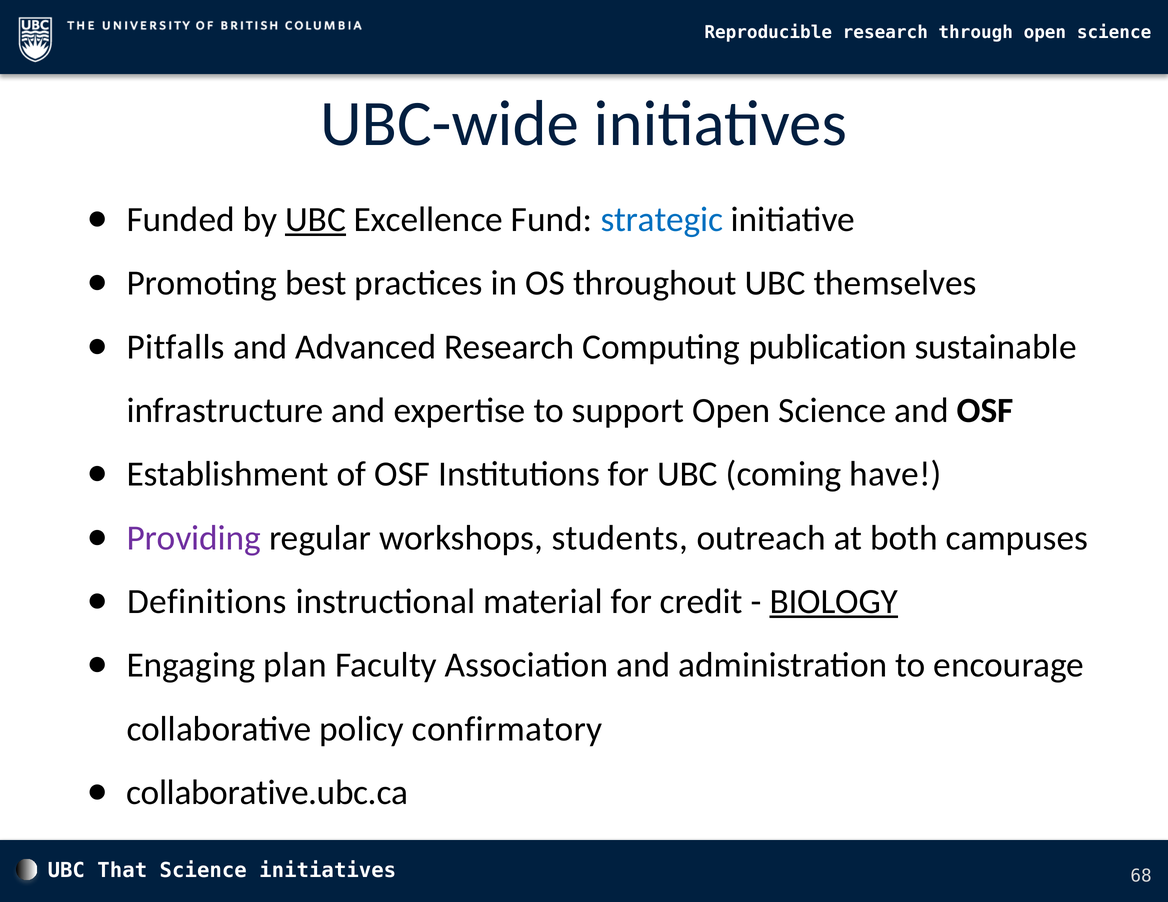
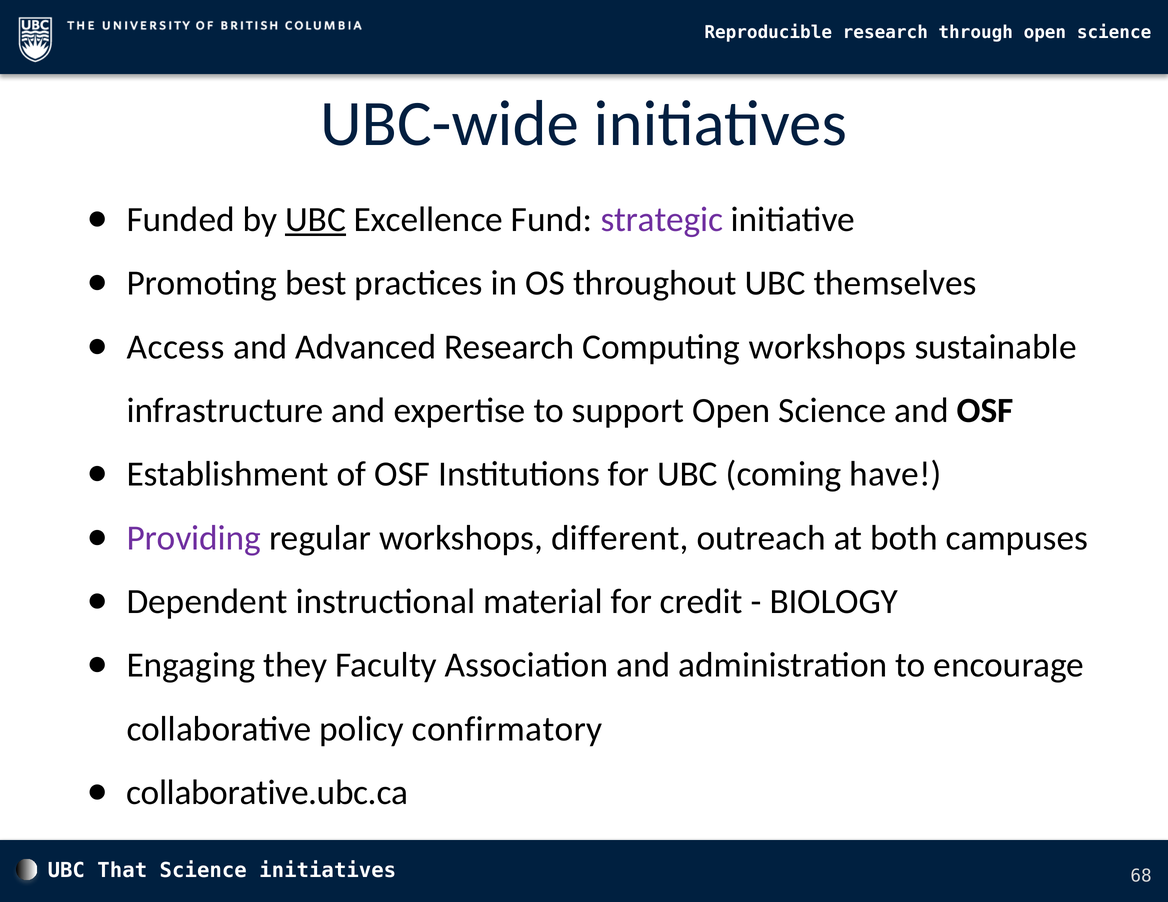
strategic colour: blue -> purple (662, 220)
Pitfalls: Pitfalls -> Access (176, 347)
Computing publication: publication -> workshops (827, 347)
students: students -> different (620, 538)
Definitions: Definitions -> Dependent (207, 602)
BIOLOGY underline: present -> none (834, 602)
plan: plan -> they (295, 666)
